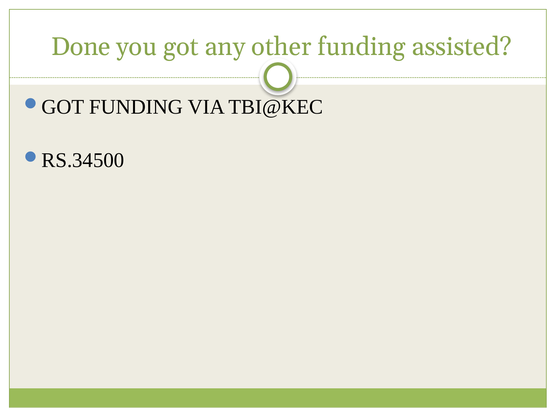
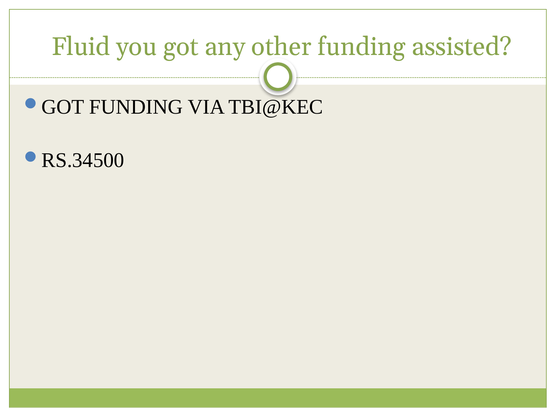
Done: Done -> Fluid (81, 47)
